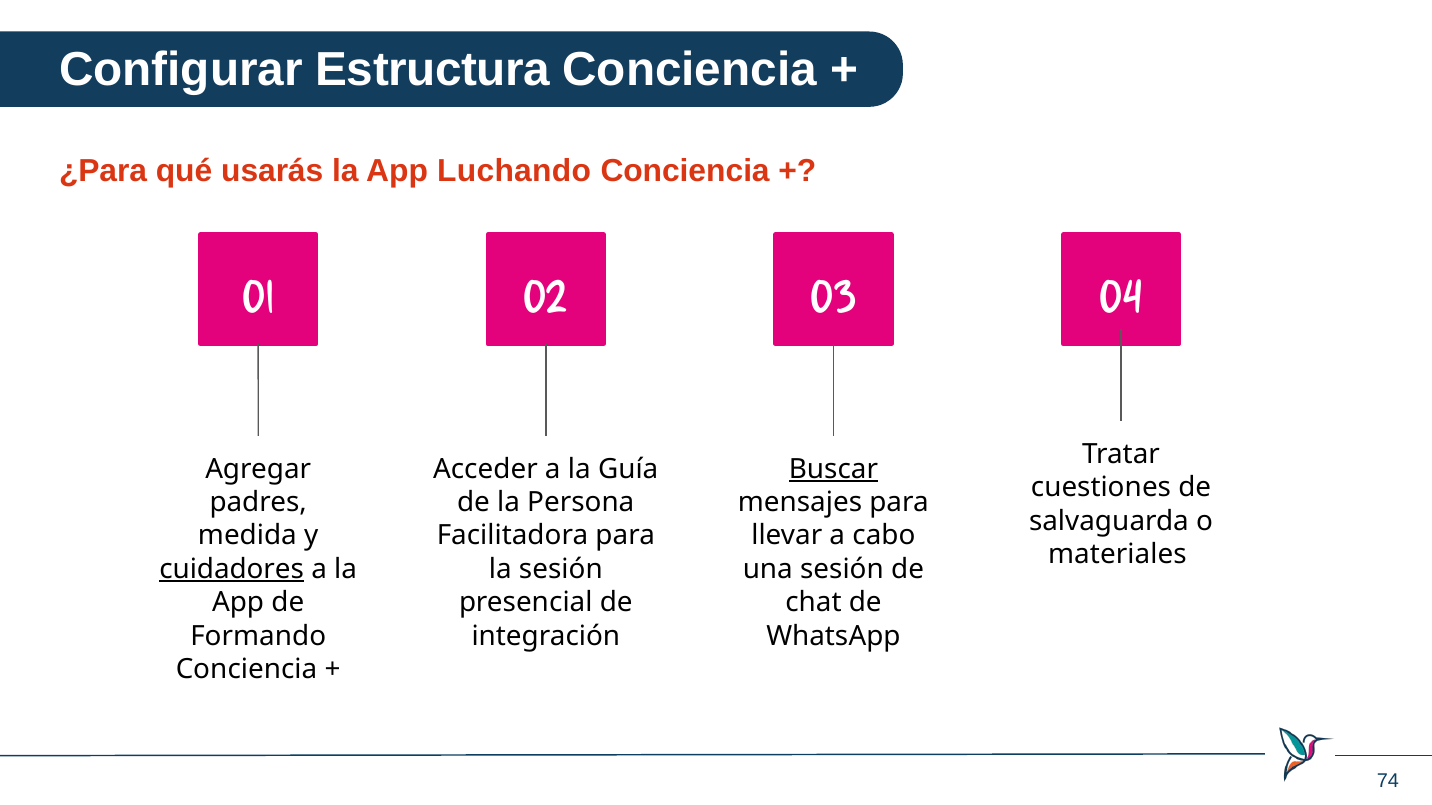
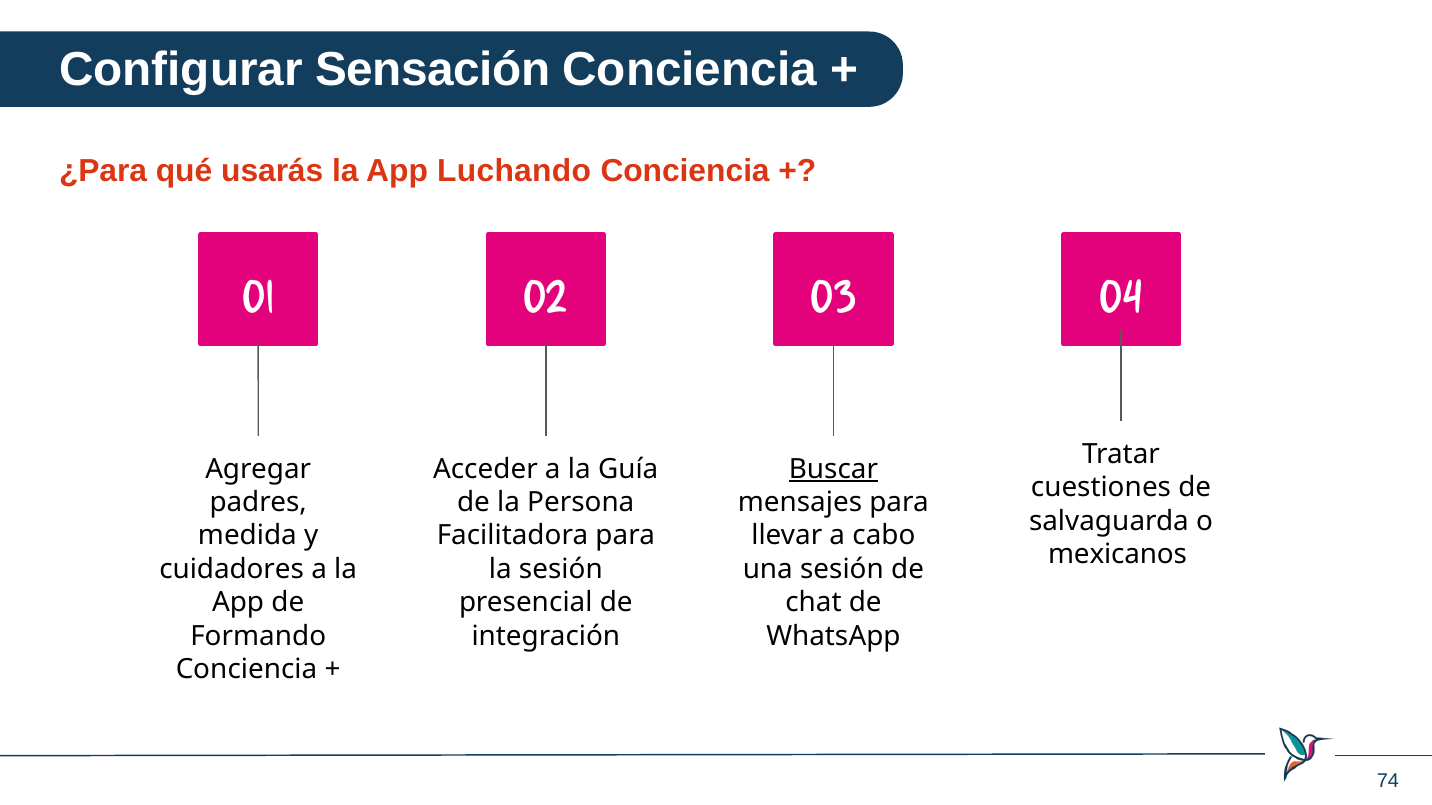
Estructura: Estructura -> Sensación (433, 70)
materiales: materiales -> mexicanos (1118, 555)
cuidadores underline: present -> none (232, 570)
